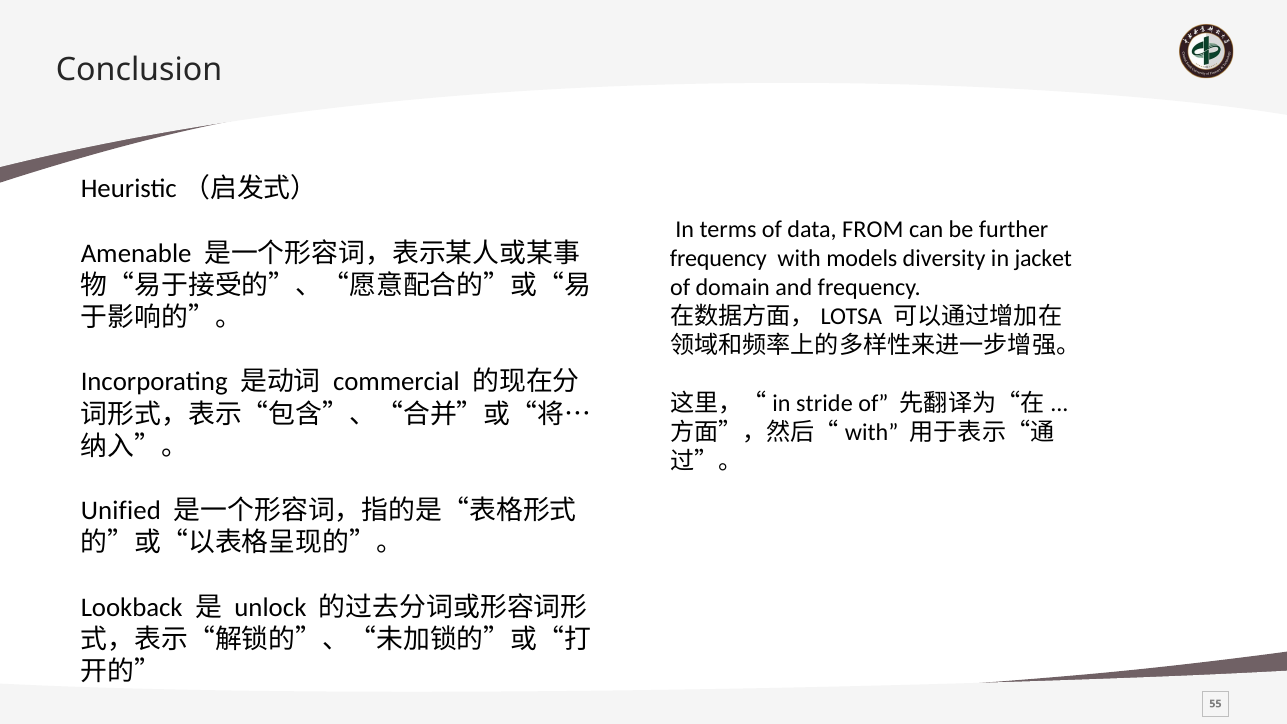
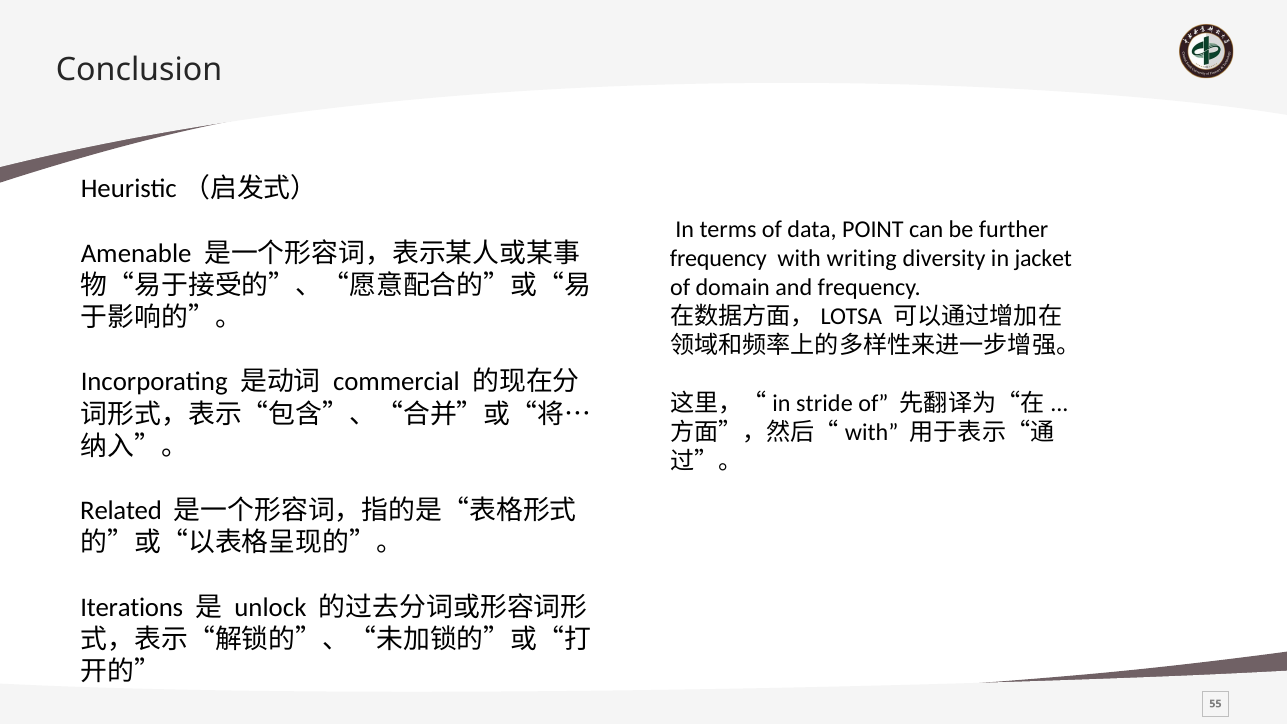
FROM: FROM -> POINT (873, 229)
models: models -> writing (862, 258)
Unified: Unified -> Related (121, 511)
Lookback: Lookback -> Iterations (132, 607)
